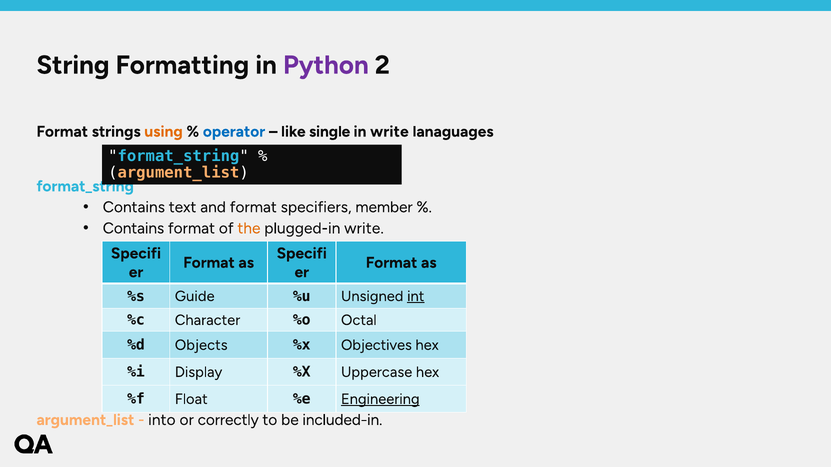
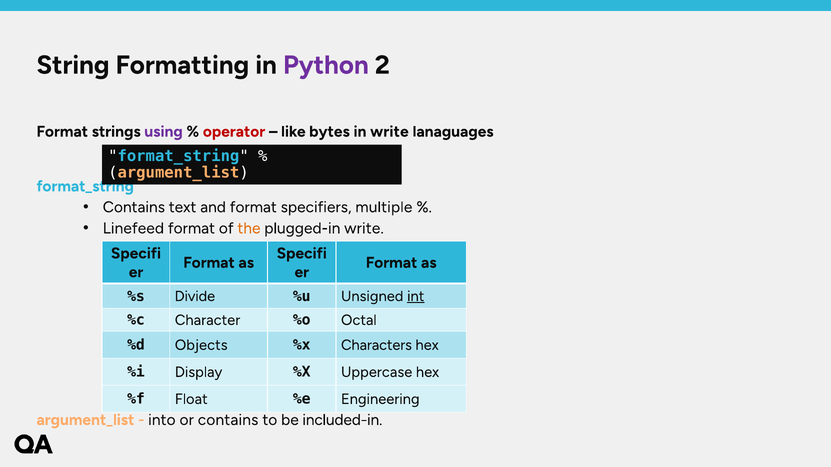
using colour: orange -> purple (164, 132)
operator colour: blue -> red (234, 132)
single: single -> bytes (329, 132)
member: member -> multiple (384, 207)
Contains: Contains -> Linefeed (133, 228)
Guide: Guide -> Divide (195, 296)
Objectives: Objectives -> Characters (376, 345)
Engineering underline: present -> none (380, 399)
or correctly: correctly -> contains (228, 420)
